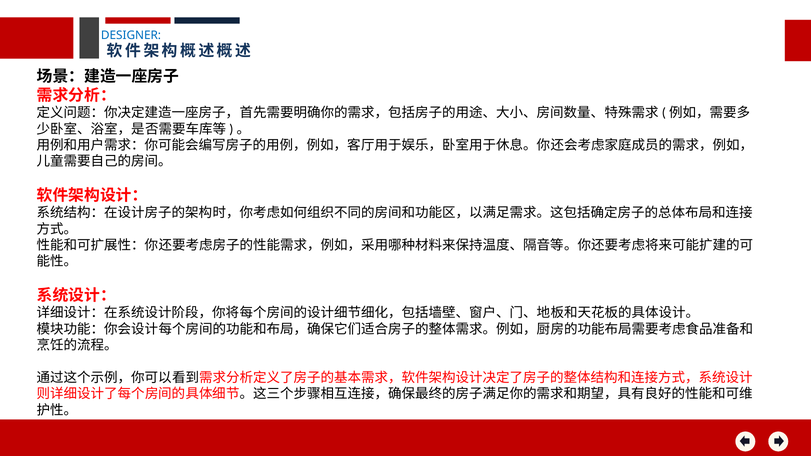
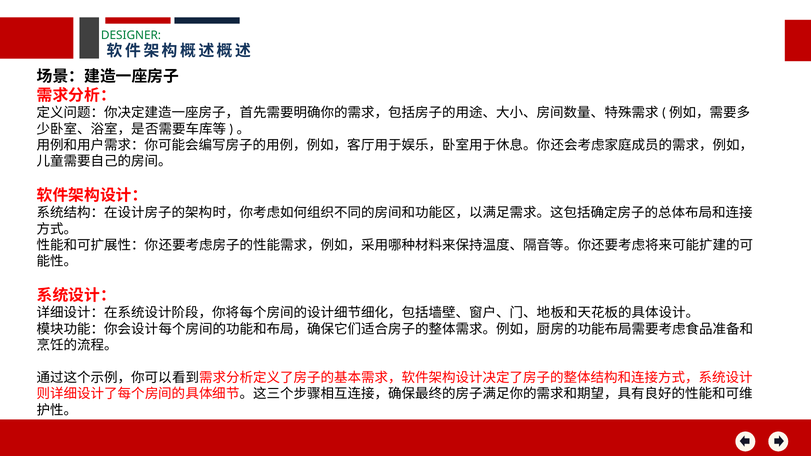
DESIGNER colour: blue -> green (131, 36)
